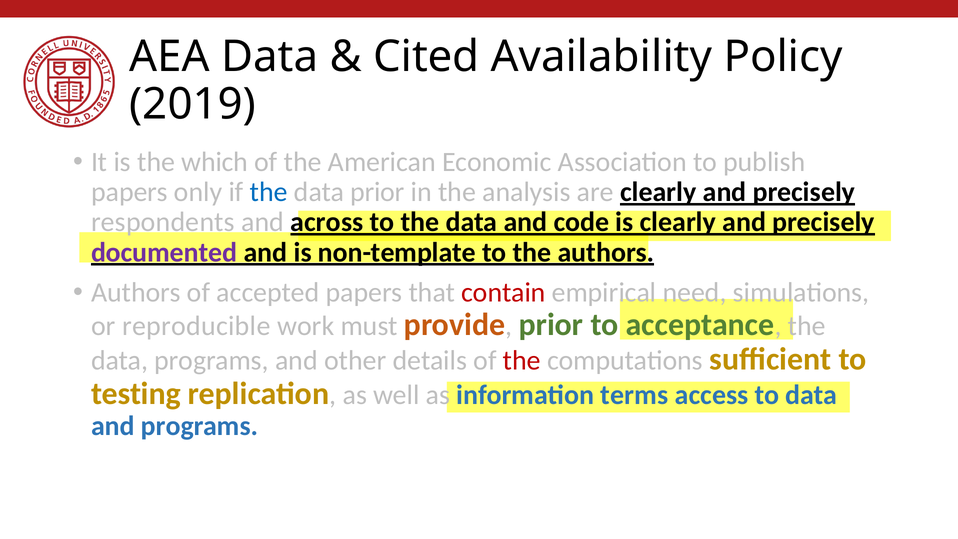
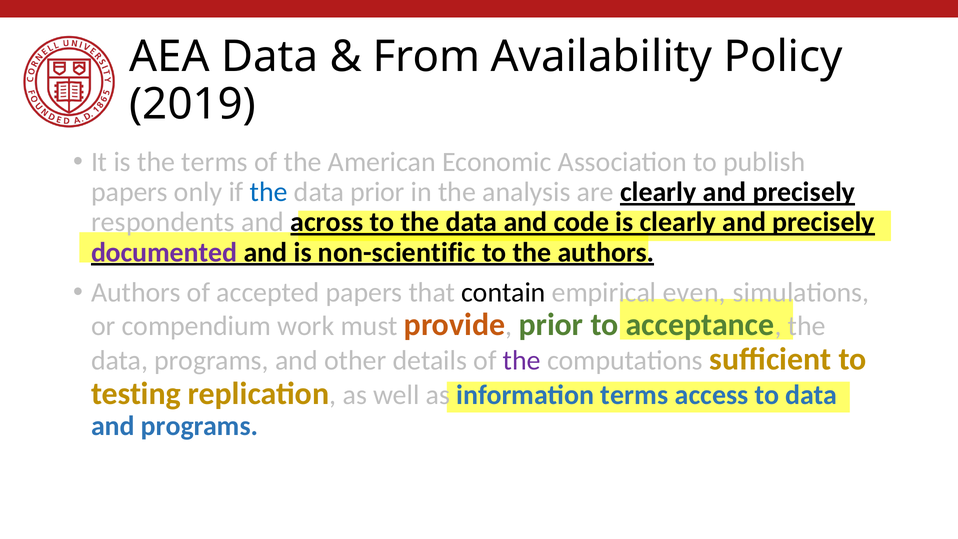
Cited: Cited -> From (427, 57)
the which: which -> terms (215, 162)
non-template: non-template -> non-scientific (397, 252)
contain colour: red -> black (503, 292)
need: need -> even (694, 292)
reproducible: reproducible -> compendium (196, 326)
the colour: red -> purple (522, 361)
